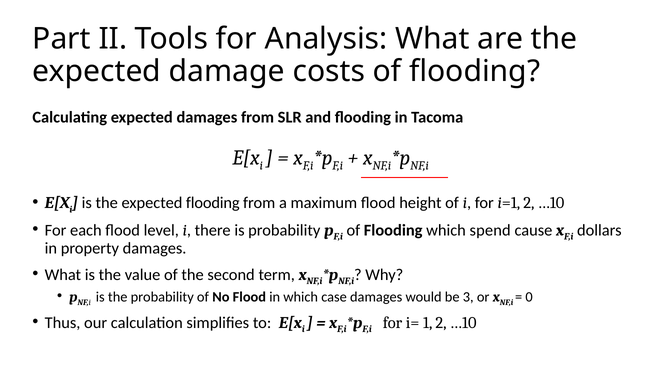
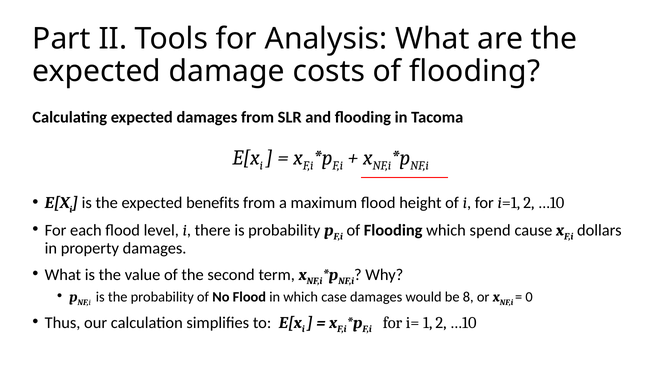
expected flooding: flooding -> benefits (213, 203)
3: 3 -> 8 (468, 297)
